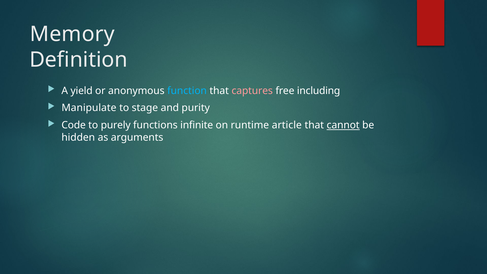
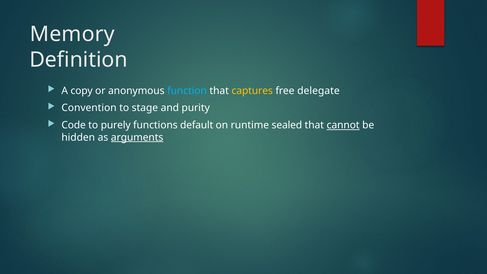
yield: yield -> copy (82, 91)
captures colour: pink -> yellow (252, 91)
including: including -> delegate (318, 91)
Manipulate: Manipulate -> Convention (89, 108)
infinite: infinite -> default (197, 125)
article: article -> sealed (287, 125)
arguments underline: none -> present (137, 137)
